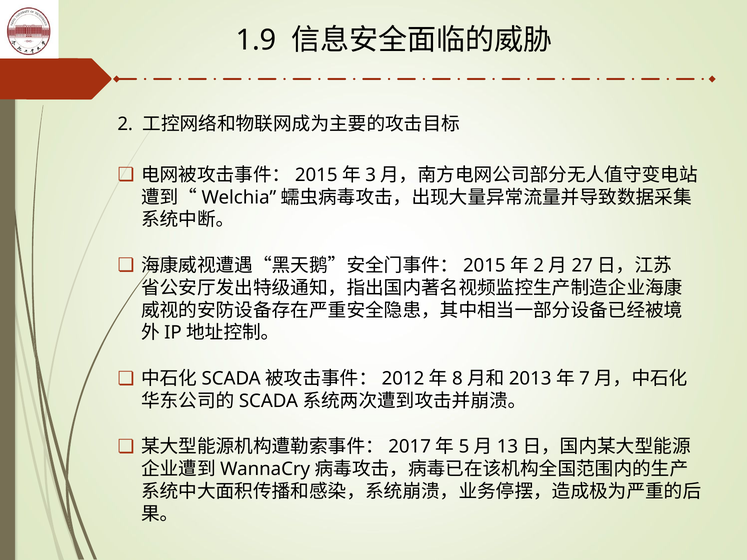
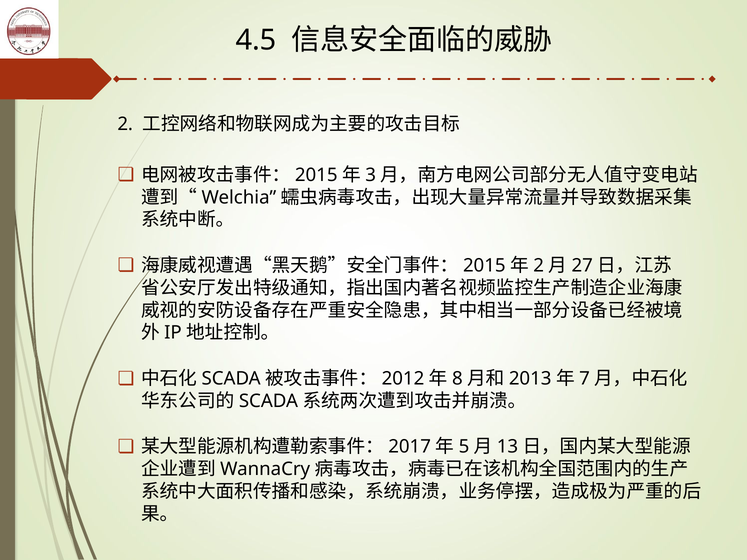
1.9: 1.9 -> 4.5 (256, 40)
